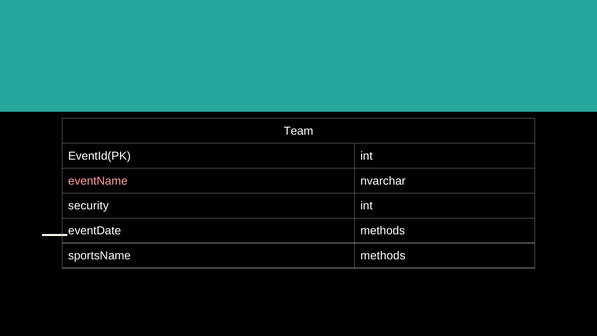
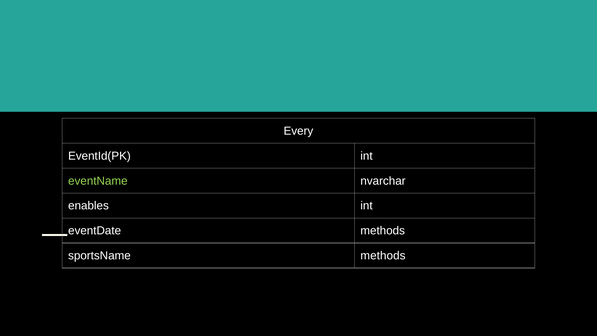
Team: Team -> Every (298, 131)
eventName colour: pink -> light green (98, 181)
security: security -> enables (88, 206)
